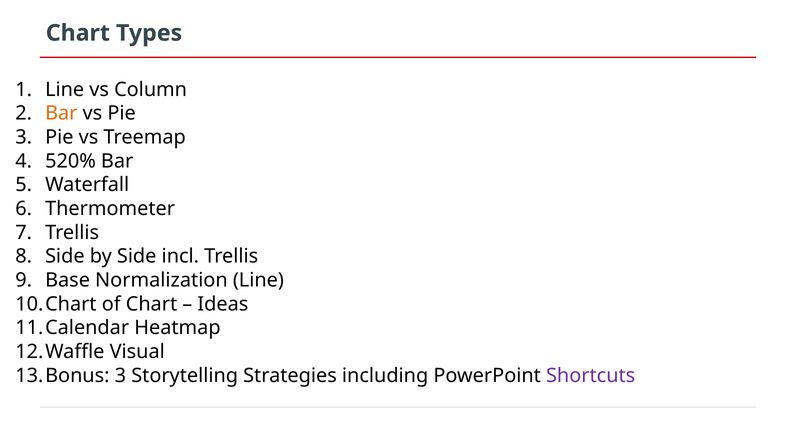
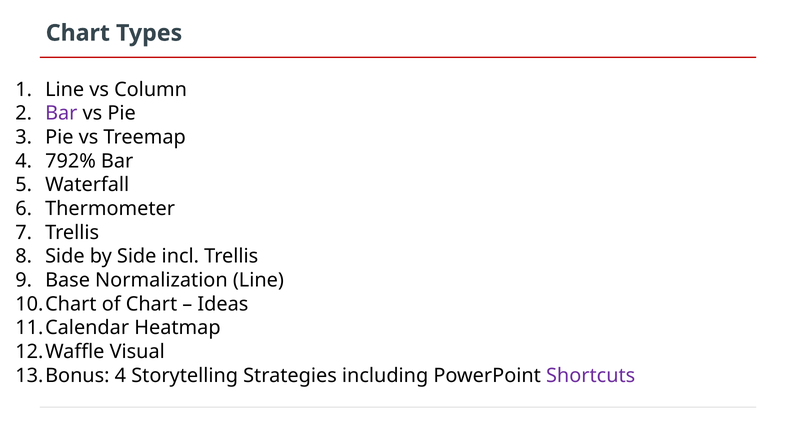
Bar colour: orange -> purple (61, 114)
520%: 520% -> 792% (70, 161)
3: 3 -> 4 (120, 376)
